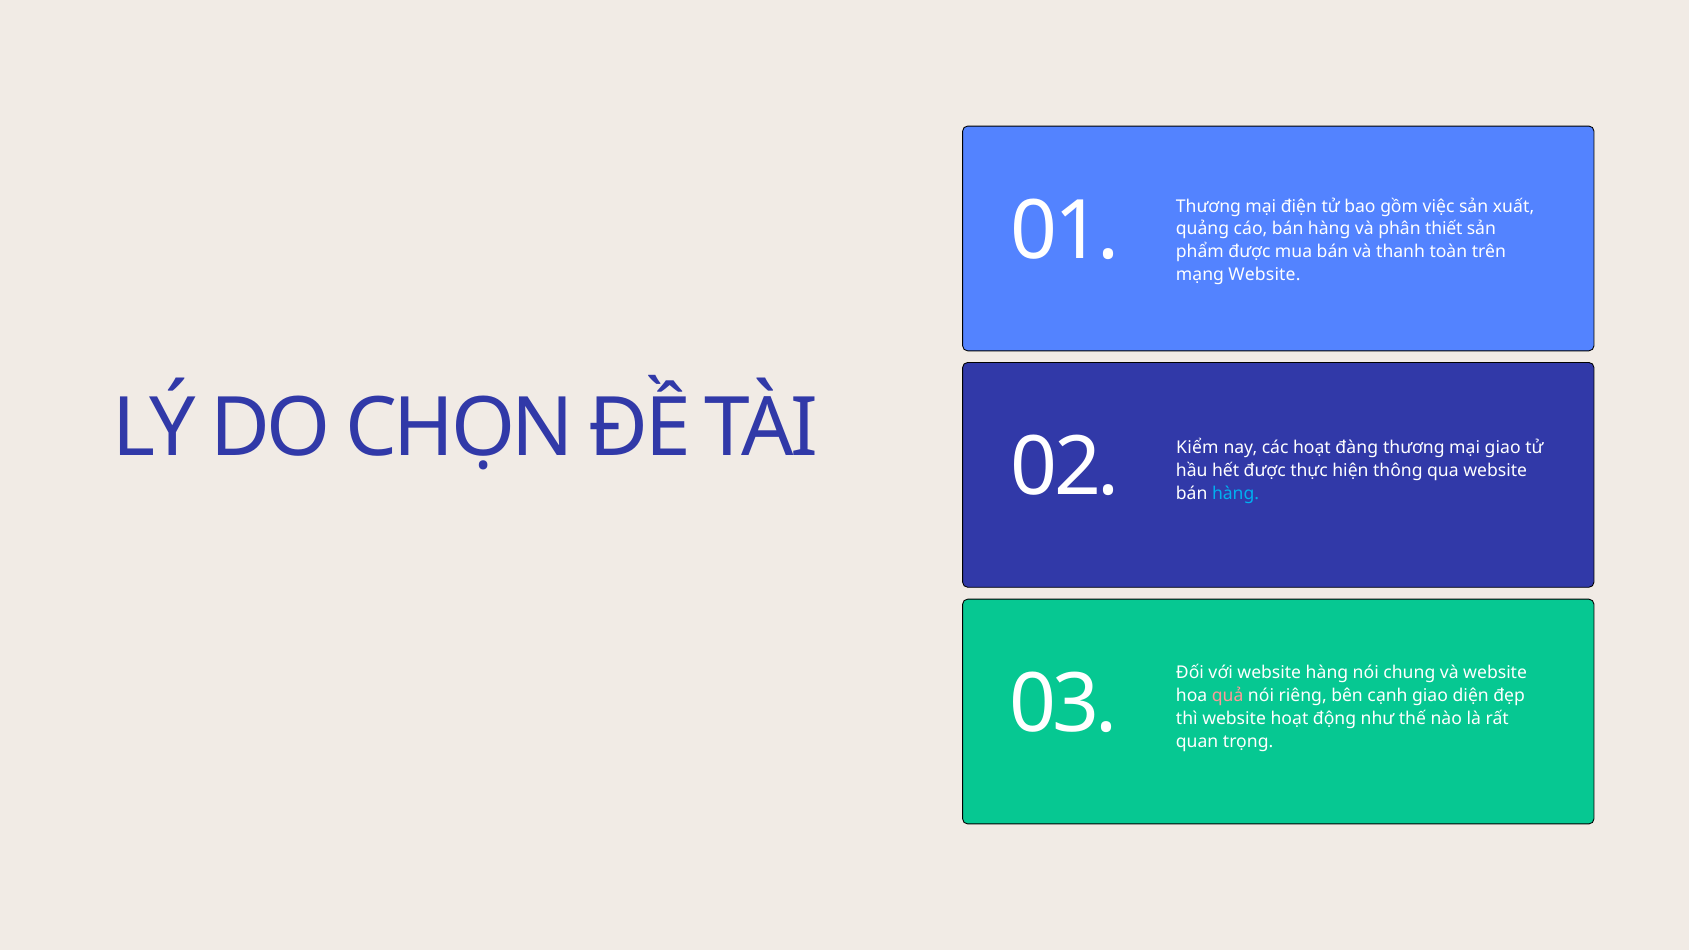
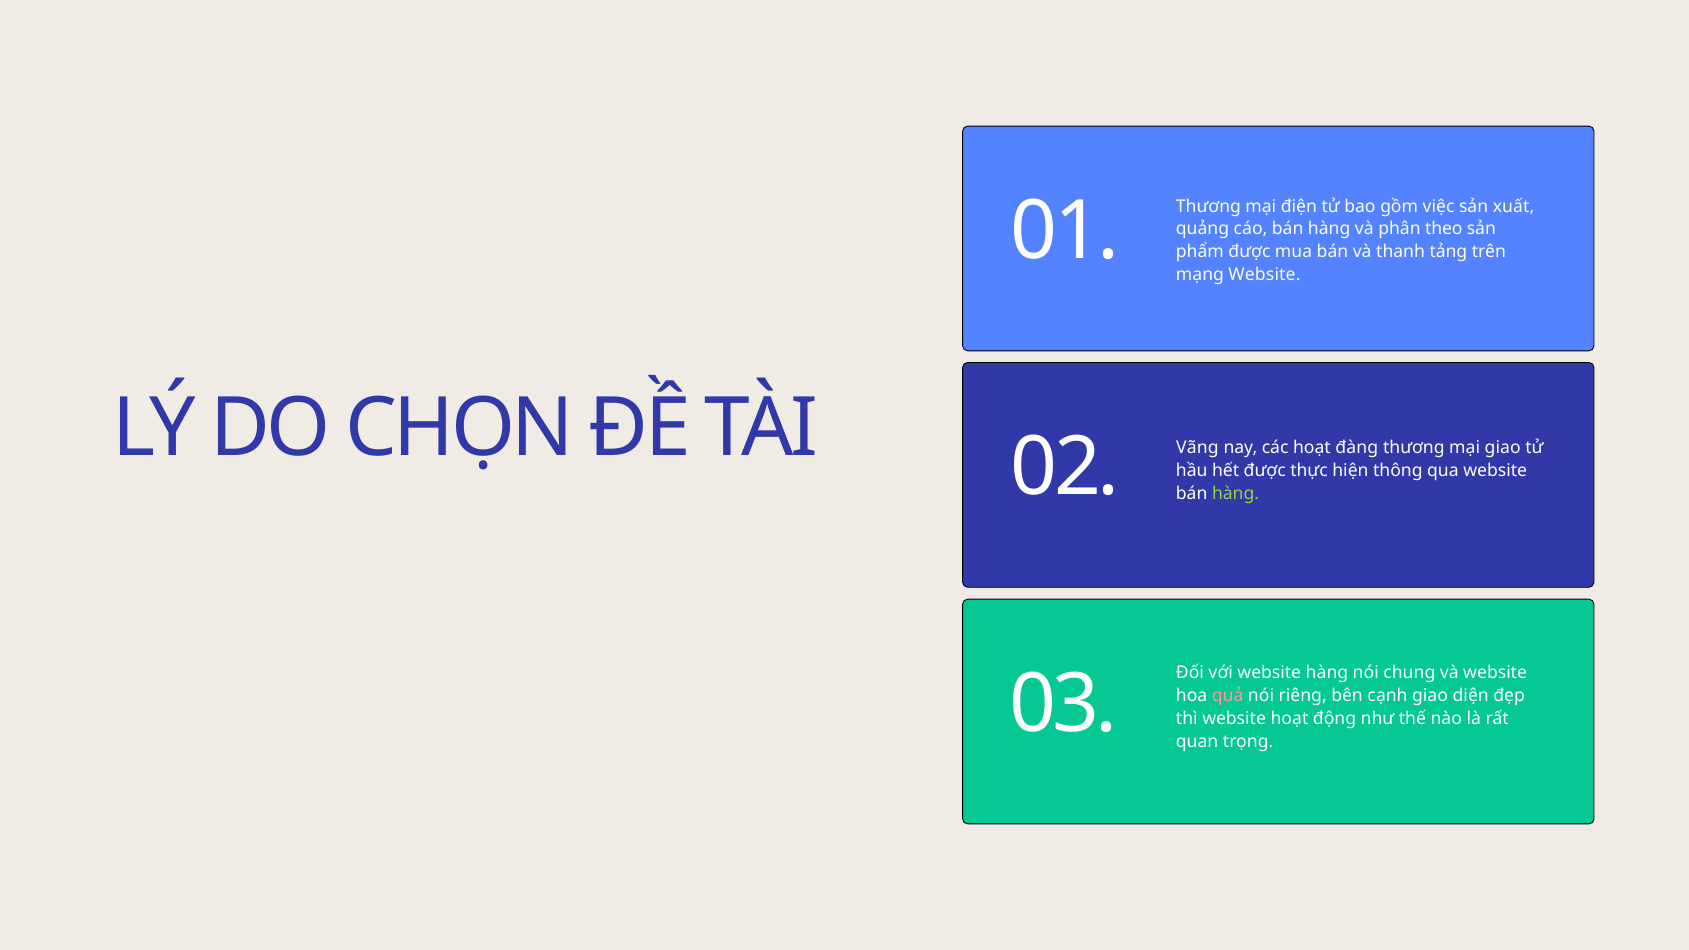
thiết: thiết -> theo (1444, 229)
toàn: toàn -> tảng (1448, 252)
Kiểm: Kiểm -> Vãng (1197, 448)
hàng colour: light blue -> light green (1236, 494)
